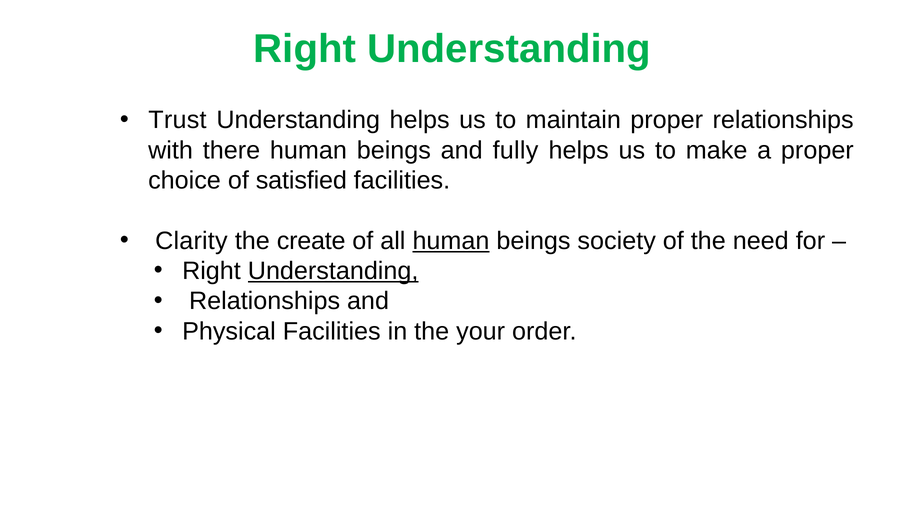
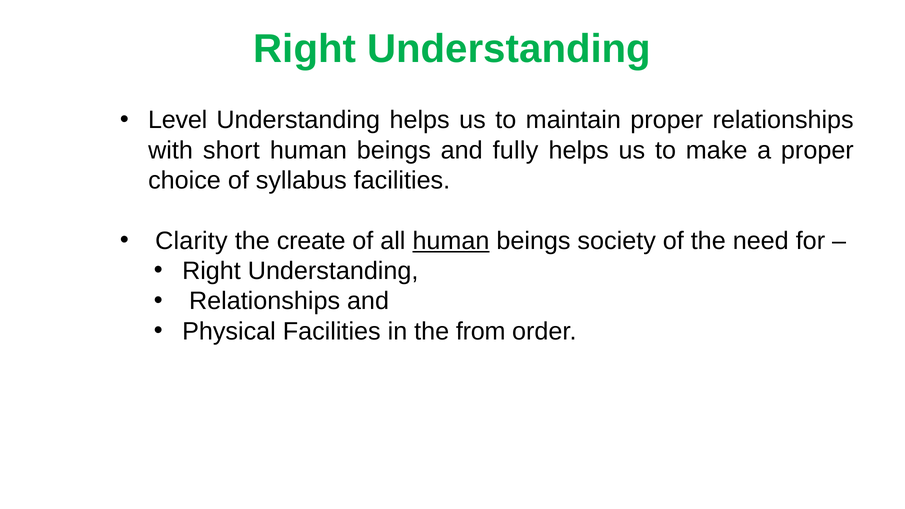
Trust: Trust -> Level (178, 120)
there: there -> short (231, 150)
satisfied: satisfied -> syllabus (301, 181)
Understanding underline: present -> none (333, 271)
your: your -> from (481, 331)
